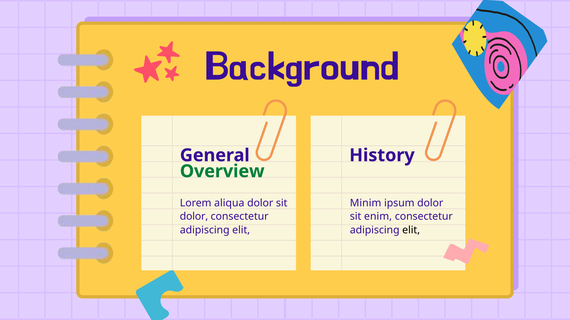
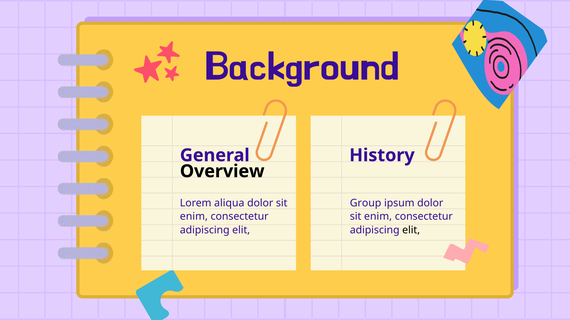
Overview colour: green -> black (222, 172)
Minim: Minim -> Group (366, 203)
dolor: dolor -> enim (194, 217)
